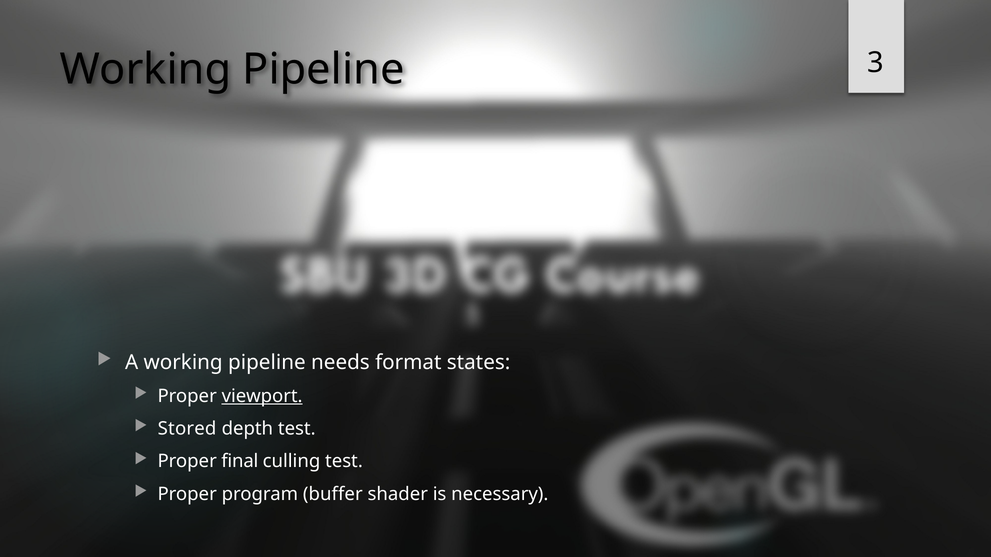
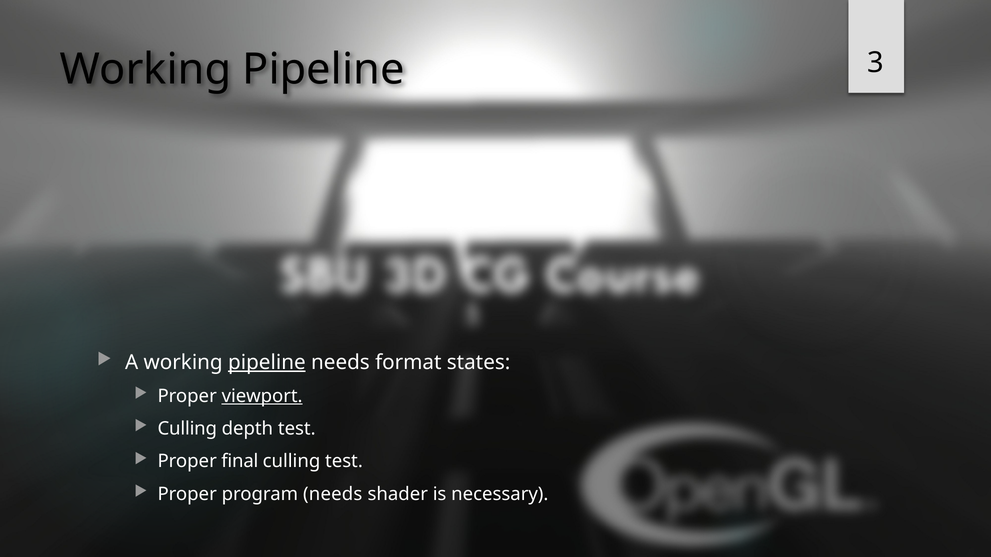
pipeline underline: none -> present (267, 363)
Stored: Stored -> Culling (187, 429)
program buffer: buffer -> needs (333, 494)
